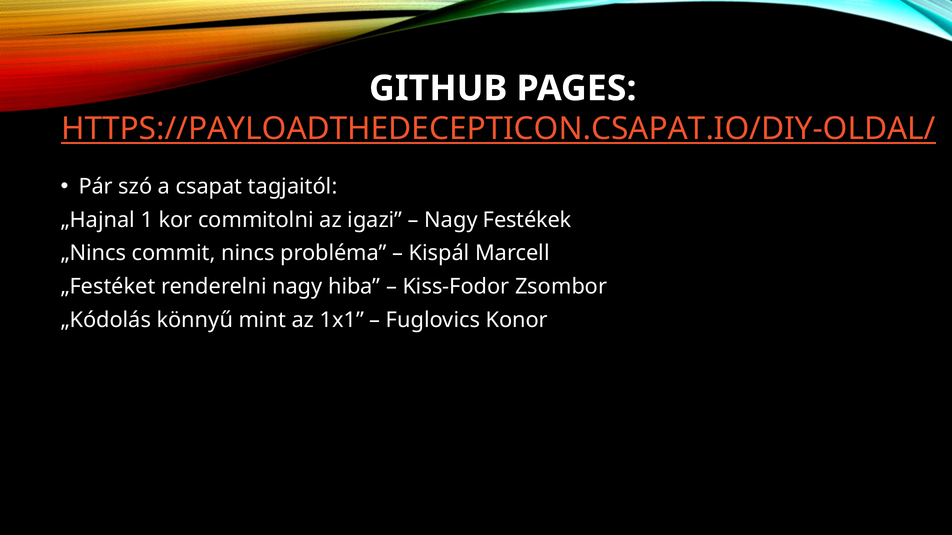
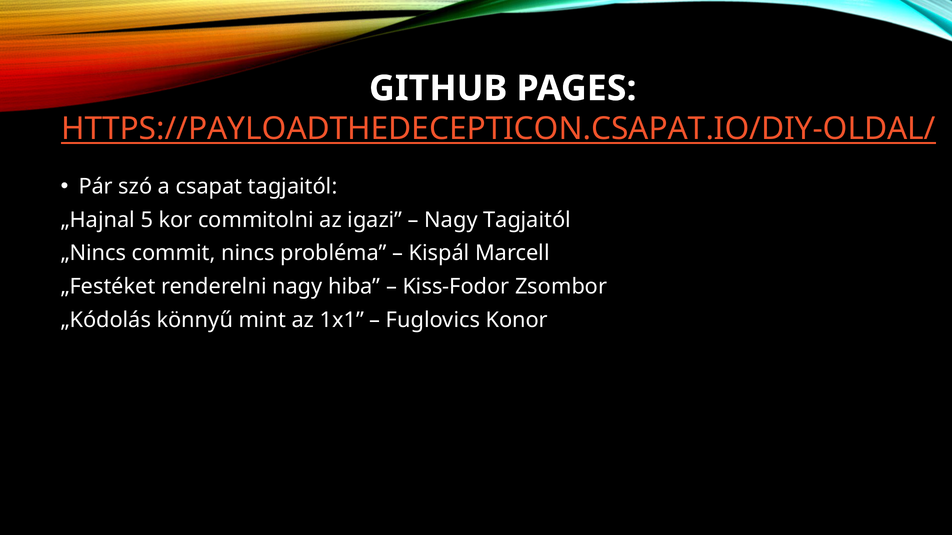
1: 1 -> 5 (147, 220)
Nagy Festékek: Festékek -> Tagjaitól (527, 220)
